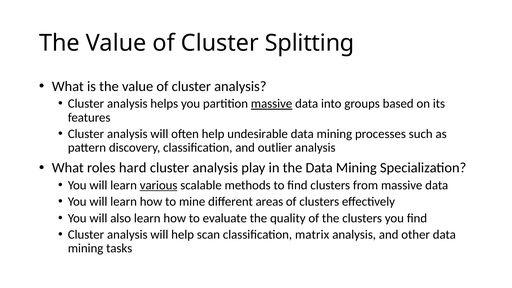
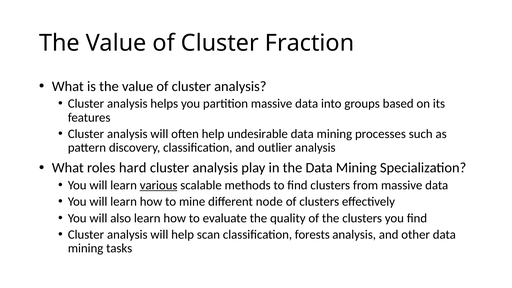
Splitting: Splitting -> Fraction (310, 43)
massive underline: present -> none (272, 104)
areas: areas -> node (269, 202)
matrix: matrix -> forests (312, 235)
